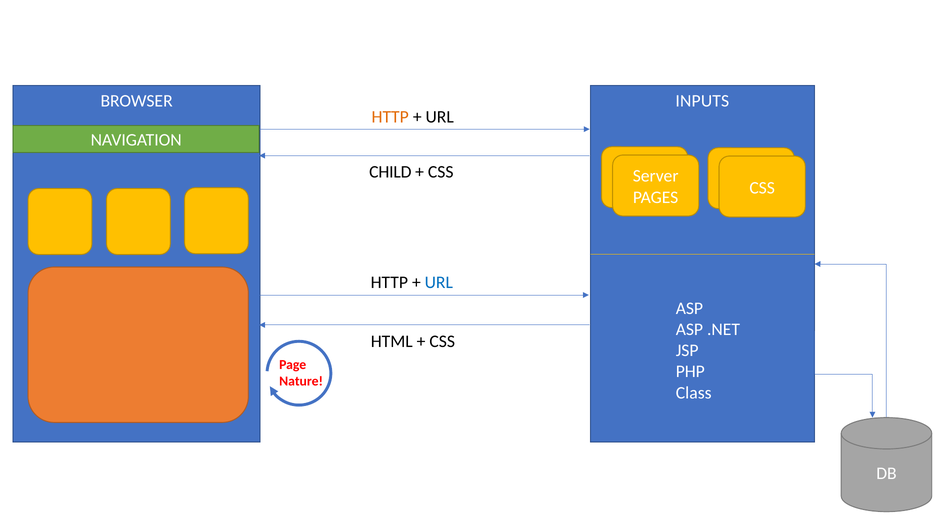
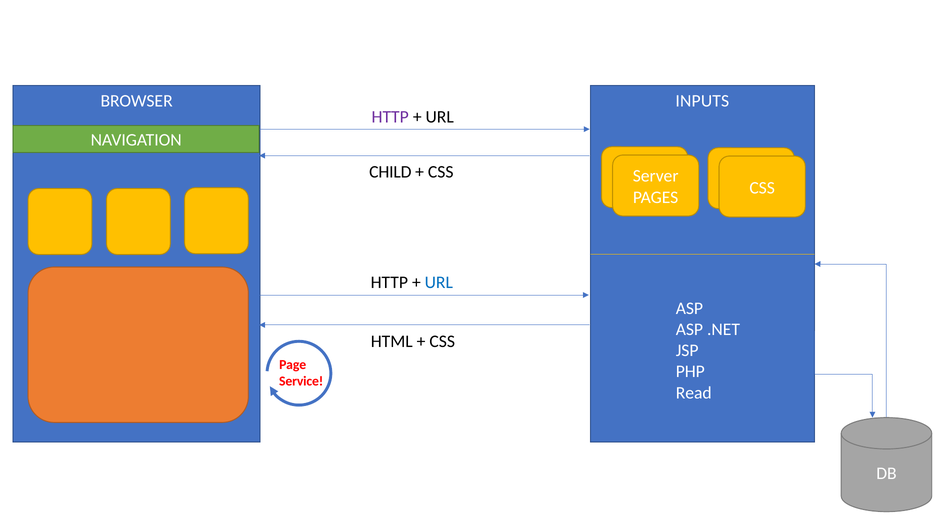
HTTP colour: orange -> purple (390, 117)
Nature: Nature -> Service (301, 381)
Class: Class -> Read (694, 393)
